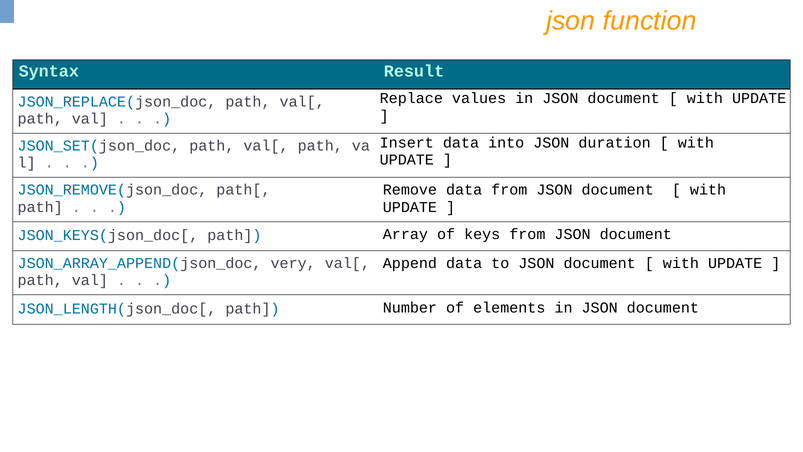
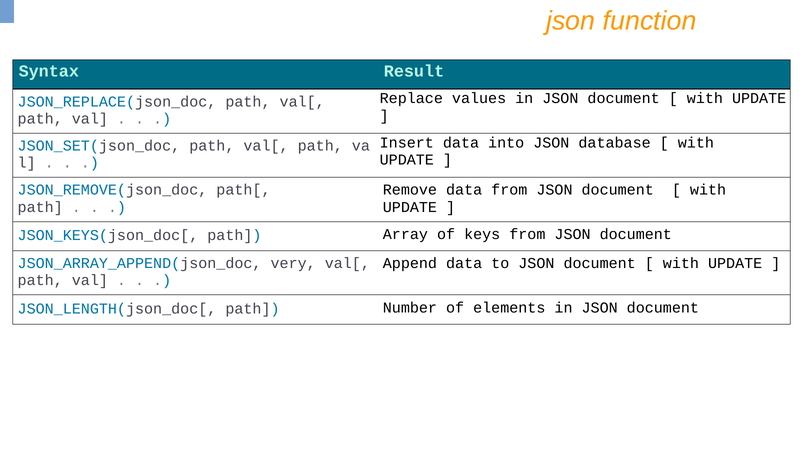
duration: duration -> database (615, 143)
